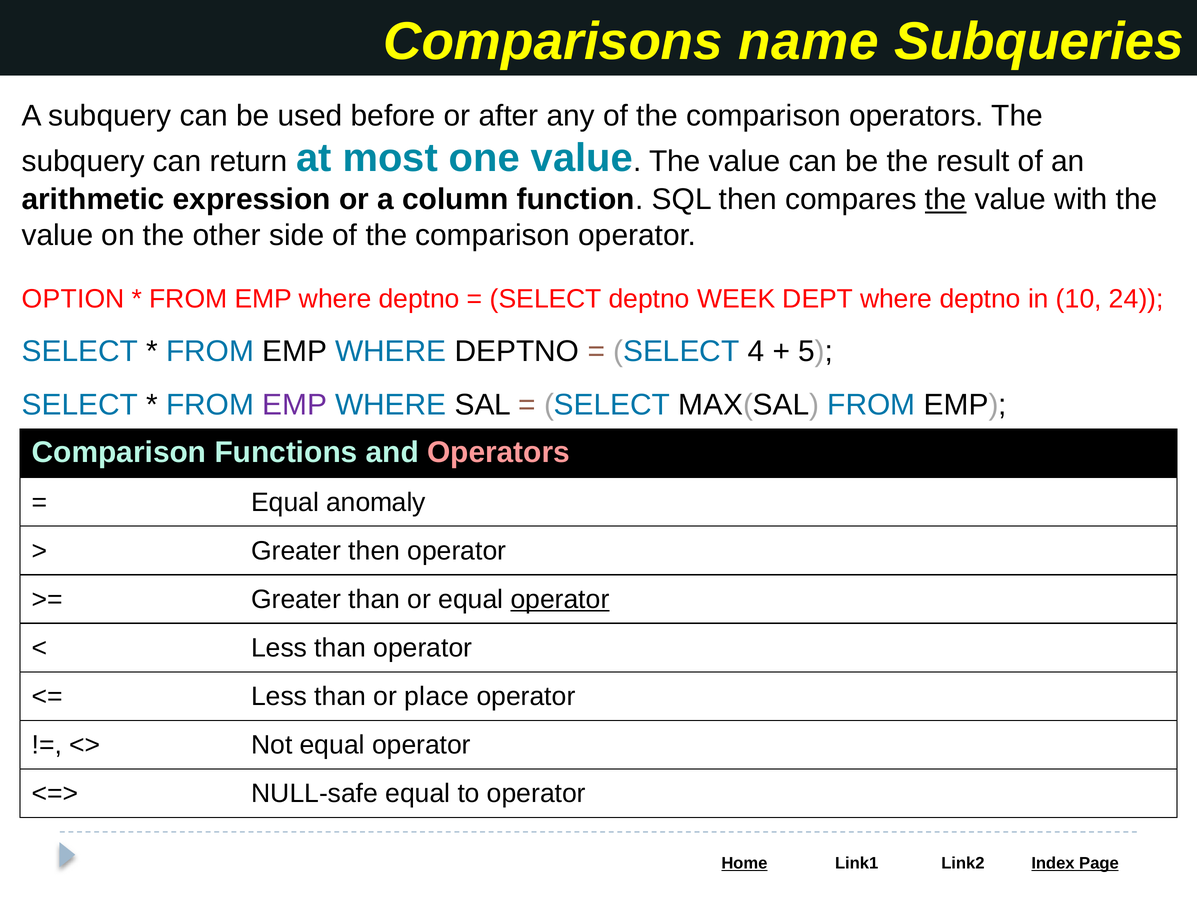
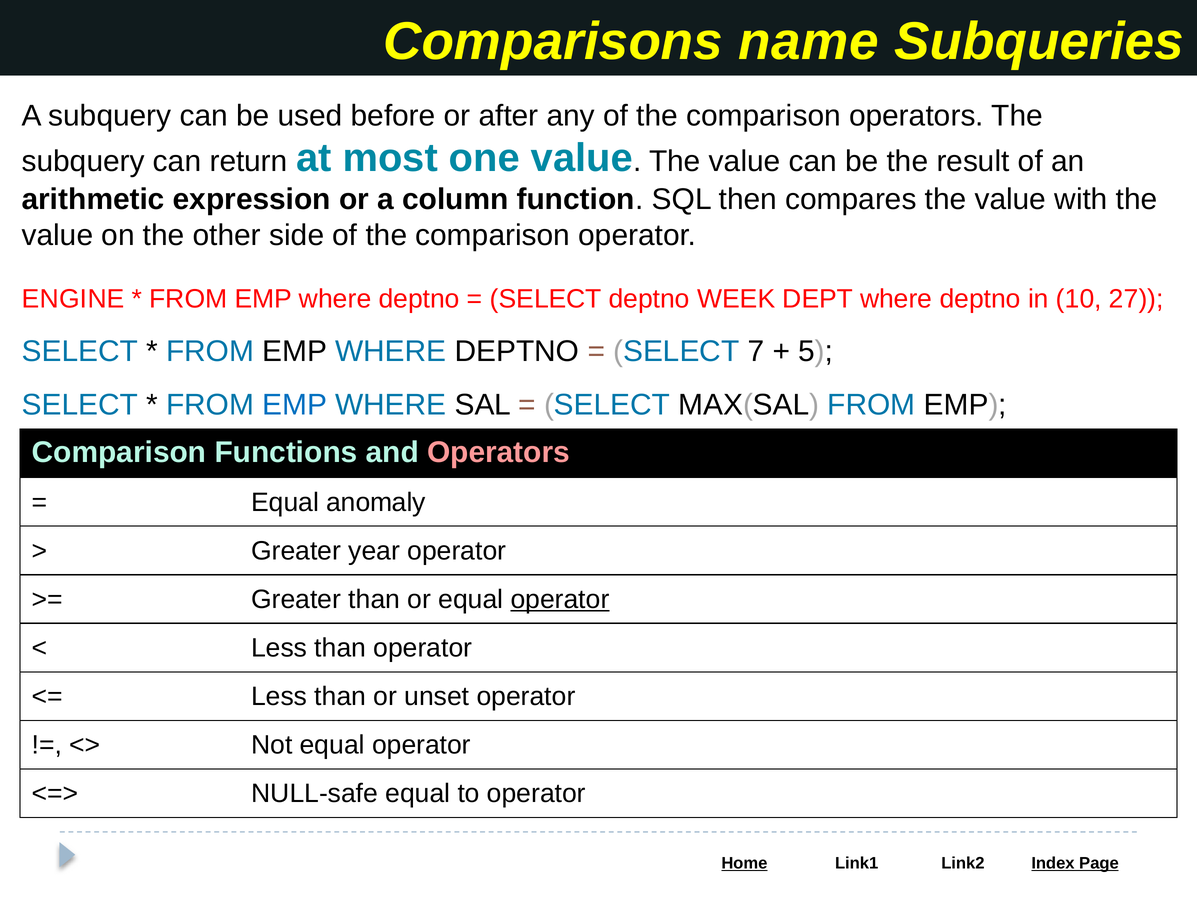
the underline: present -> none (946, 199)
OPTION: OPTION -> ENGINE (73, 299)
24: 24 -> 27 (1136, 299)
4: 4 -> 7 (756, 351)
EMP colour: purple -> blue (295, 405)
Greater then: then -> year (374, 551)
place: place -> unset (437, 696)
